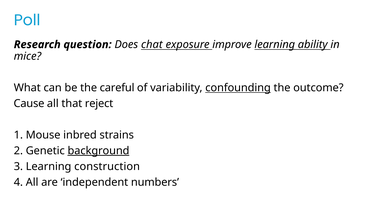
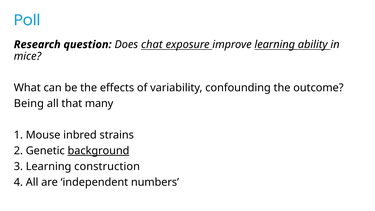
careful: careful -> effects (117, 88)
confounding underline: present -> none (238, 88)
Cause: Cause -> Being (29, 104)
reject: reject -> many (99, 104)
